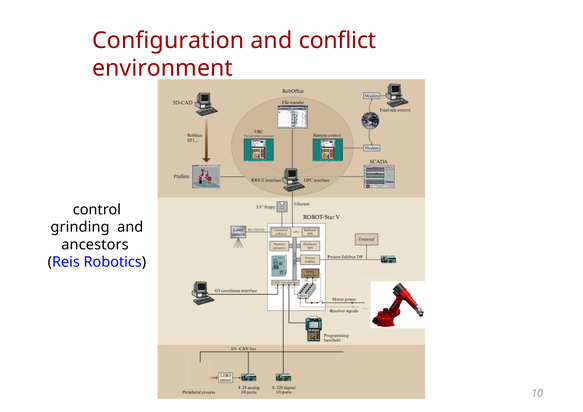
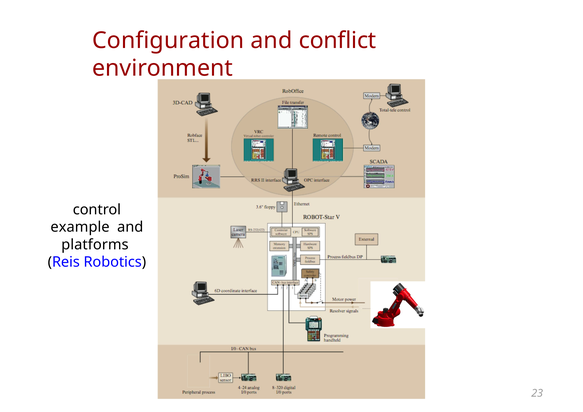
grinding: grinding -> example (80, 227)
ancestors: ancestors -> platforms (95, 245)
10: 10 -> 23 (537, 393)
